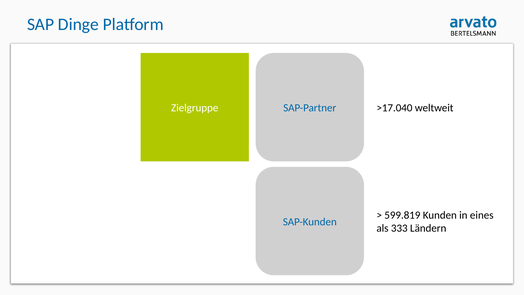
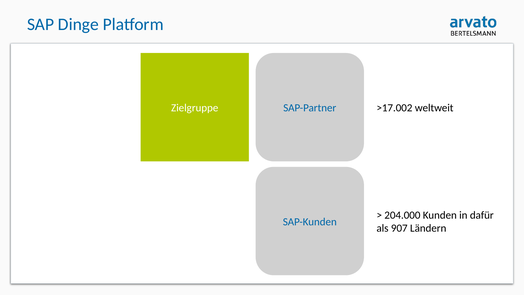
>17.040: >17.040 -> >17.002 (394, 108)
599.819: 599.819 -> 204.000 (402, 215)
eines: eines -> dafür (482, 215)
333: 333 -> 907 (399, 228)
